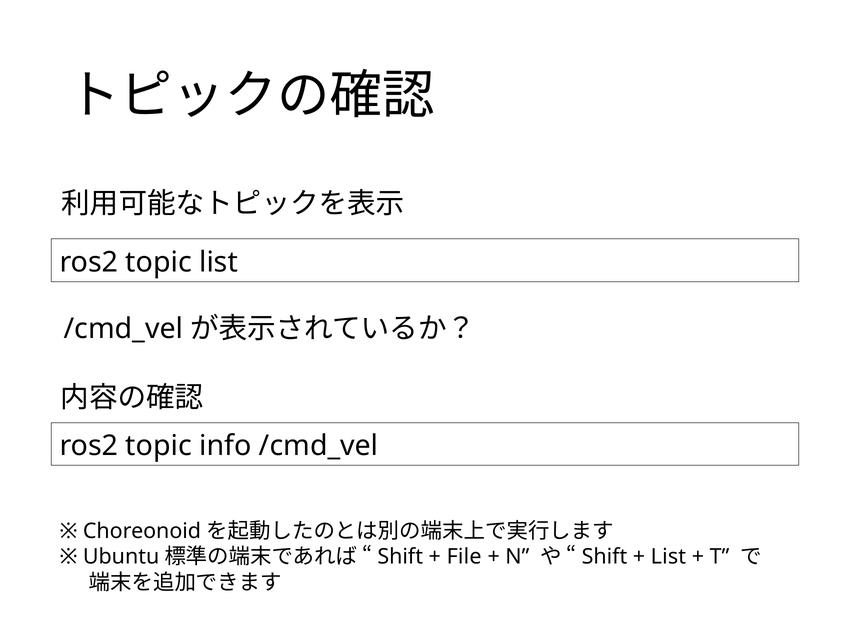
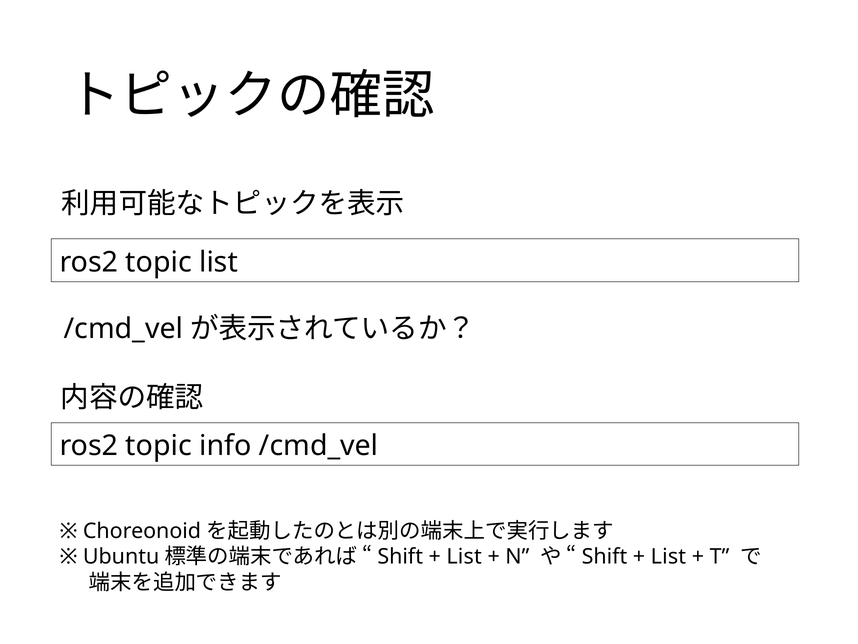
File: File -> List (464, 556)
